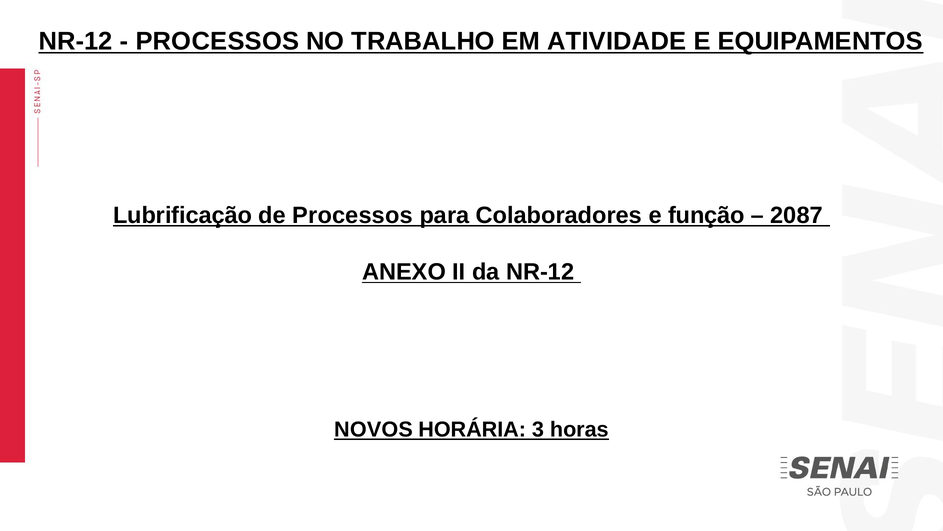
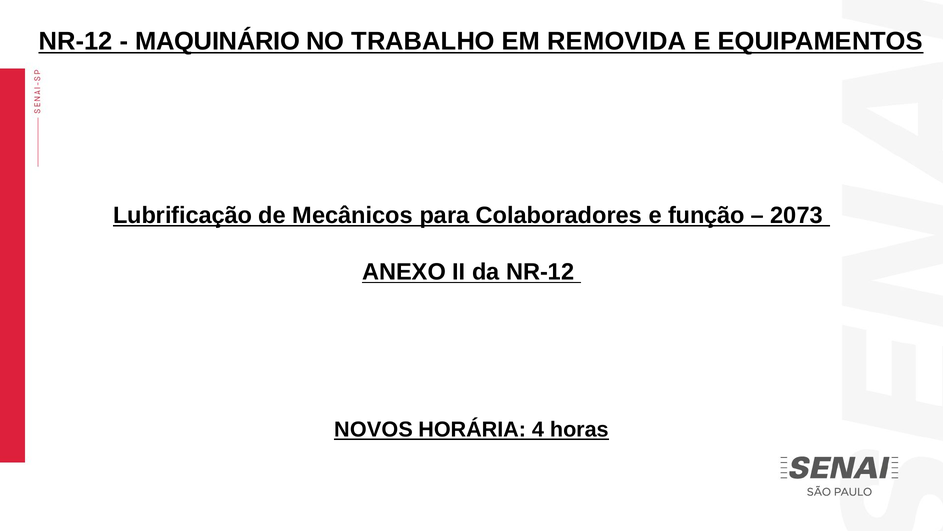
PROCESSOS: PROCESSOS -> MAQUINÁRIO (218, 41)
ATIVIDADE: ATIVIDADE -> REMOVIDA (617, 41)
de Processos: Processos -> Mecânicos (353, 215)
2087: 2087 -> 2073 (797, 215)
3: 3 -> 4 (538, 429)
